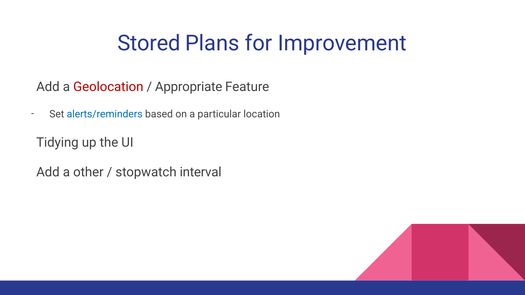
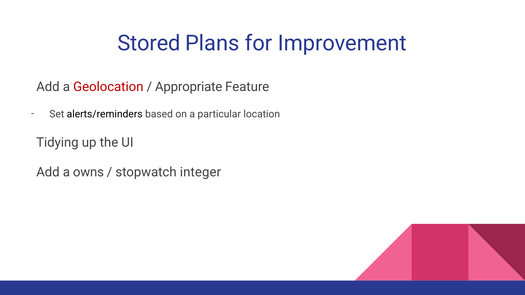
alerts/reminders colour: blue -> black (105, 114)
other: other -> owns (88, 172)
interval: interval -> integer (200, 172)
